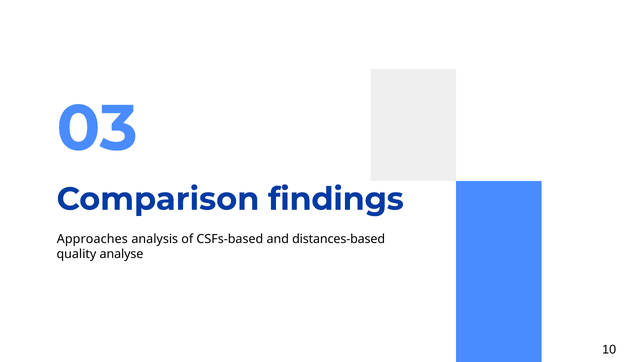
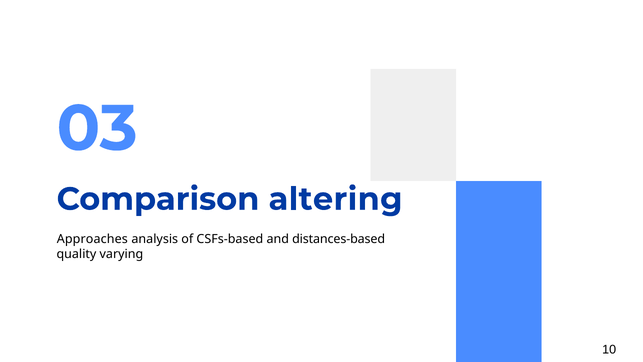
findings: findings -> altering (336, 199)
analyse: analyse -> varying (121, 254)
